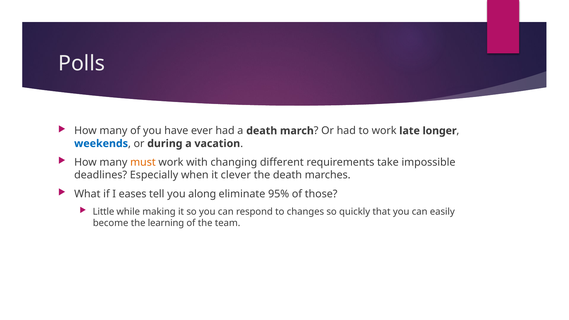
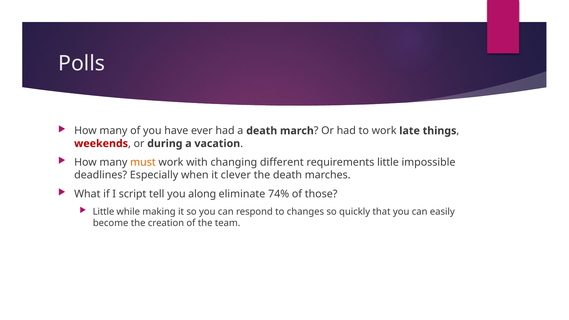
longer: longer -> things (440, 131)
weekends colour: blue -> red (101, 144)
requirements take: take -> little (388, 162)
eases: eases -> script (133, 194)
95%: 95% -> 74% (279, 194)
learning: learning -> creation (166, 223)
